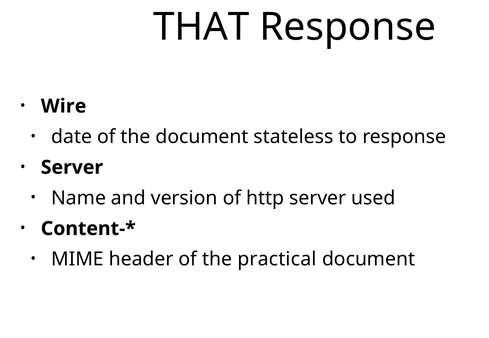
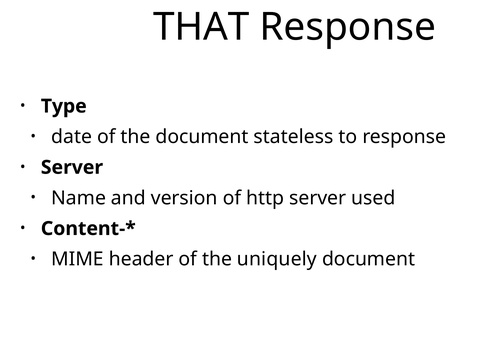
Wire: Wire -> Type (64, 106)
practical: practical -> uniquely (277, 260)
